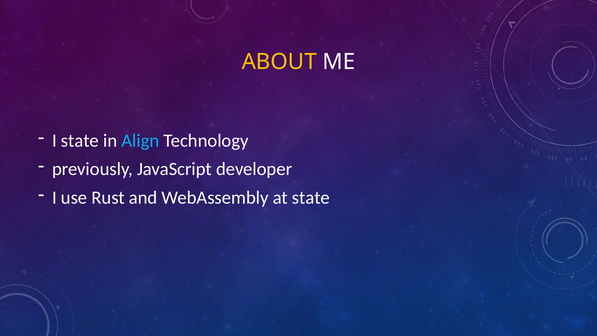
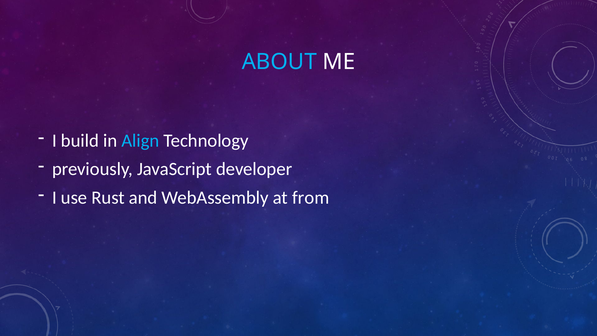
ABOUT colour: yellow -> light blue (279, 62)
I state: state -> build (80, 140)
at state: state -> from (311, 198)
